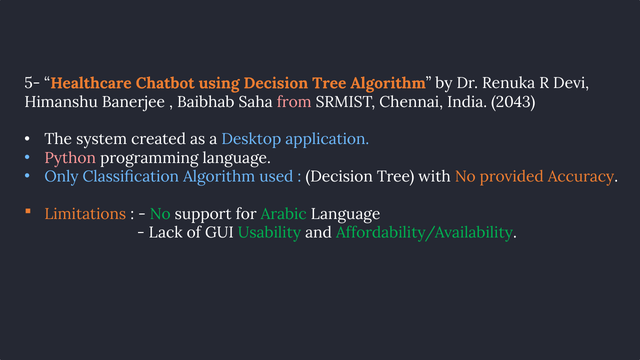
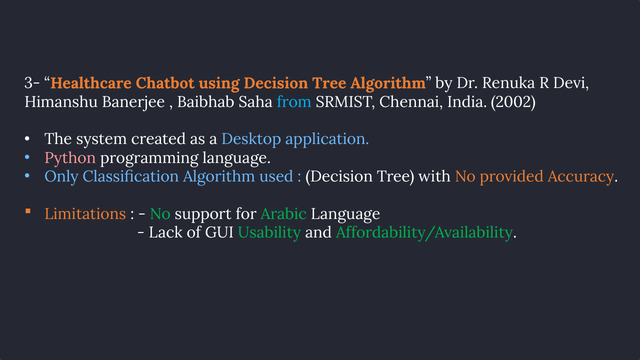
5-: 5- -> 3- (32, 83)
from colour: pink -> light blue (294, 102)
2043: 2043 -> 2002 (513, 102)
